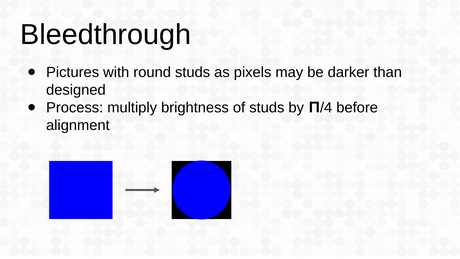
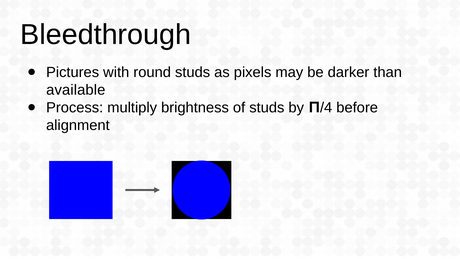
designed: designed -> available (76, 90)
